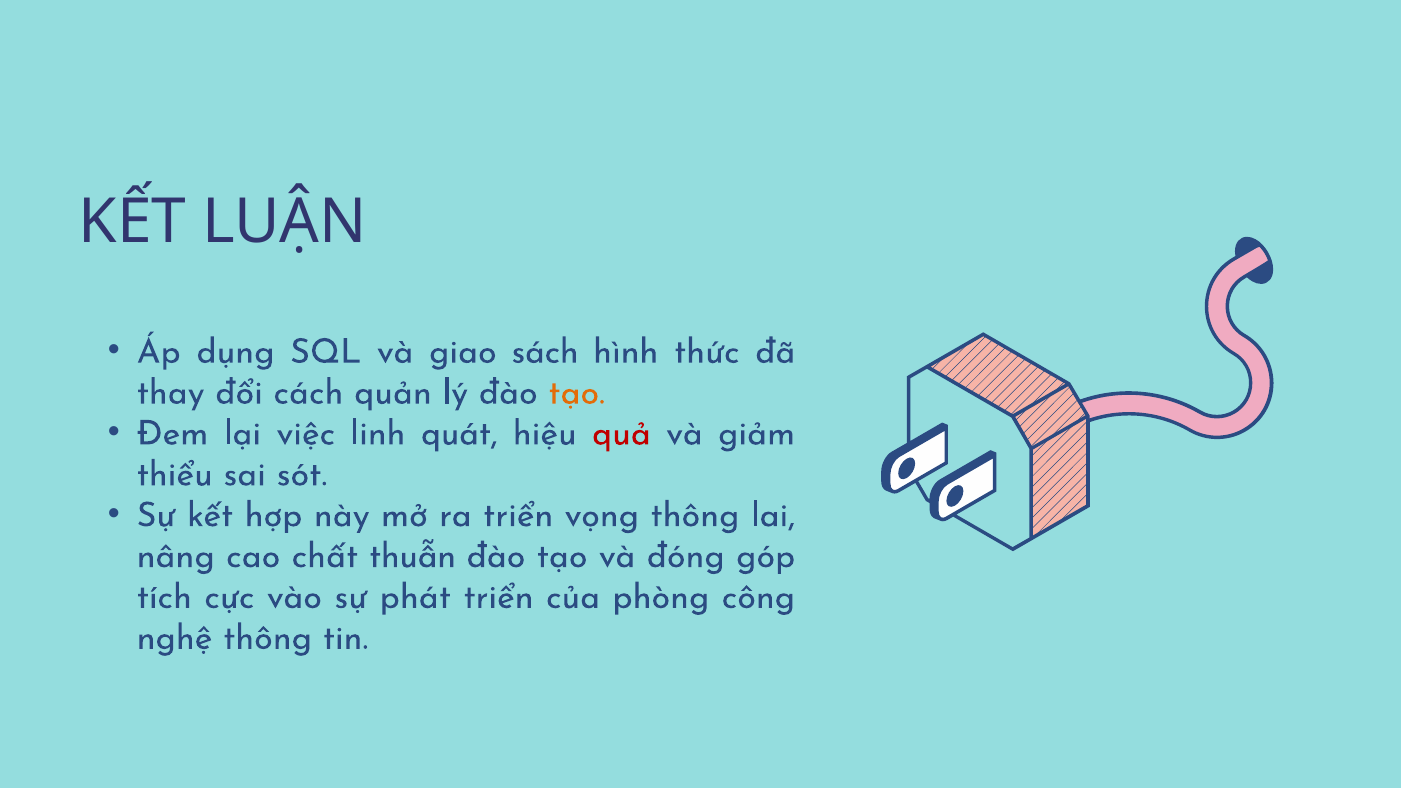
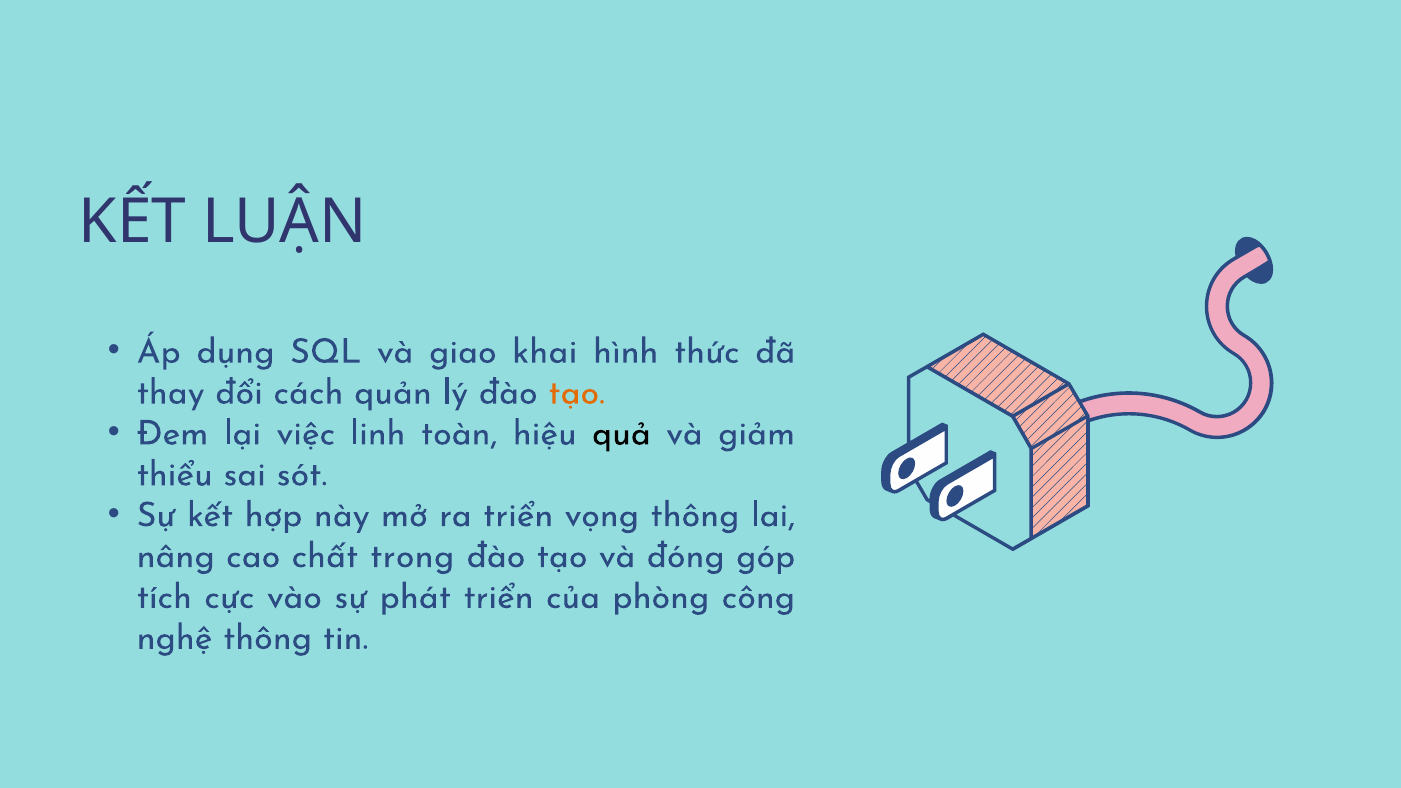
sách: sách -> khai (545, 352)
quát: quát -> toàn (459, 433)
quả colour: red -> black (621, 433)
thuẫn: thuẫn -> trong (412, 556)
